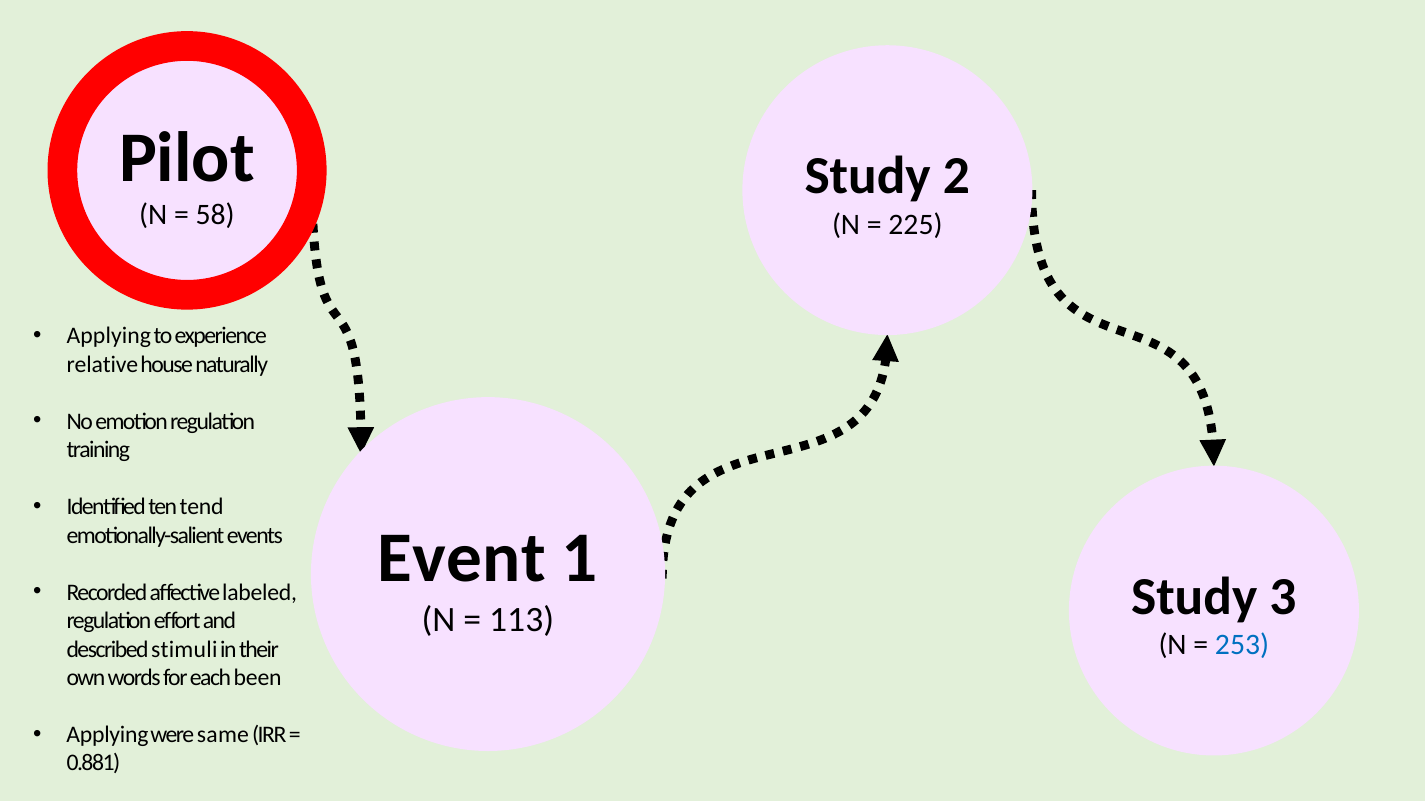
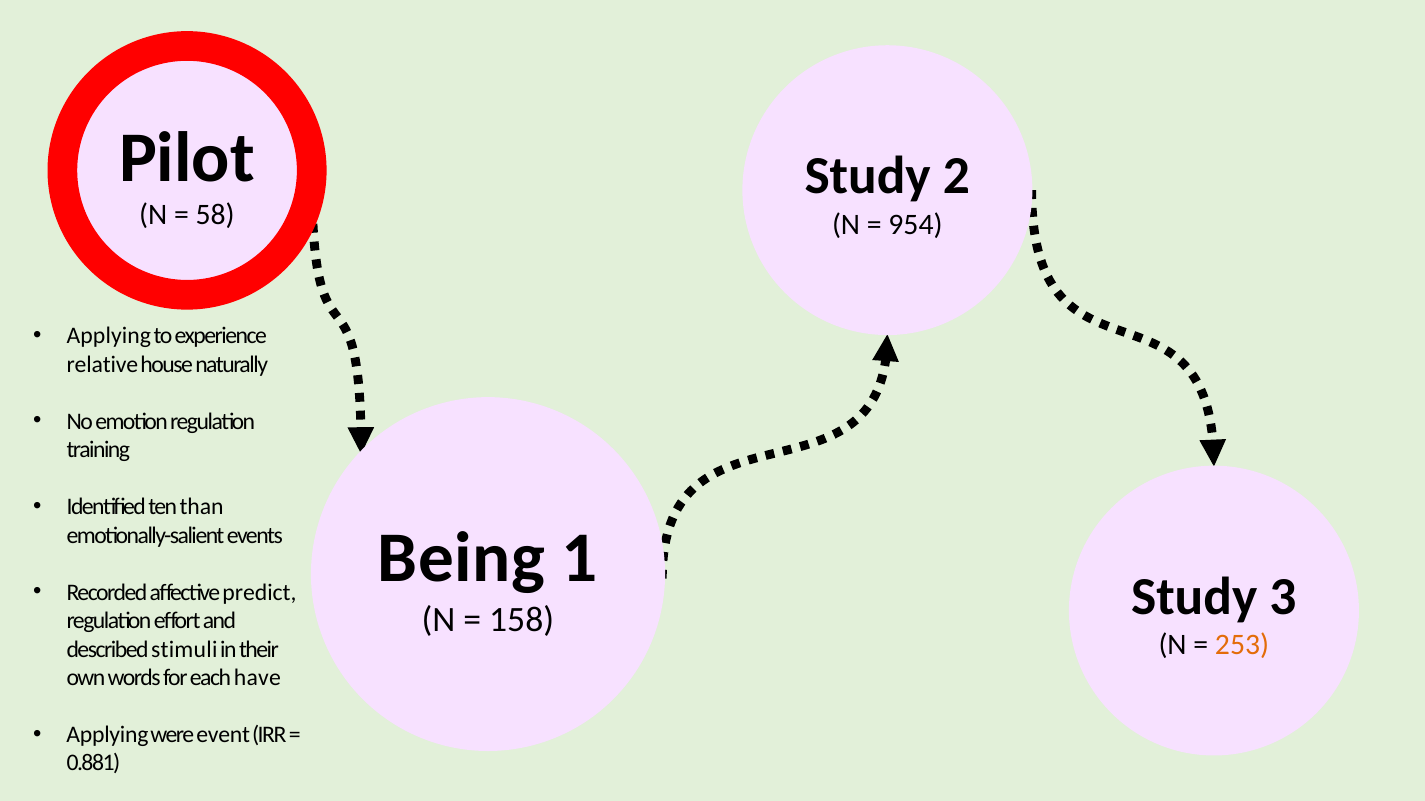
225: 225 -> 954 (915, 224)
tend: tend -> than (202, 507)
Event: Event -> Being (461, 558)
labeled: labeled -> predict (259, 593)
113: 113 -> 158 (522, 620)
253 colour: blue -> orange (1242, 645)
been: been -> have (257, 678)
same: same -> event (223, 735)
